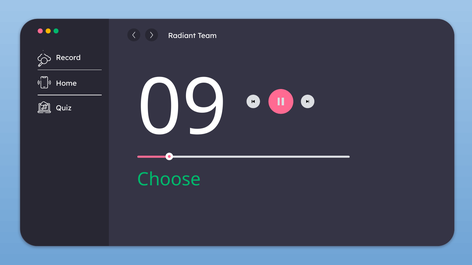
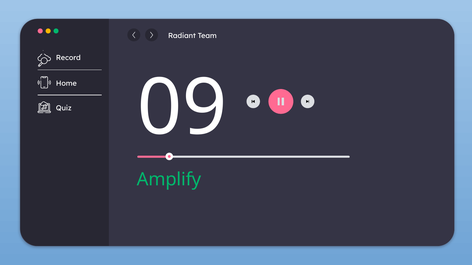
Choose: Choose -> Amplify (169, 180)
